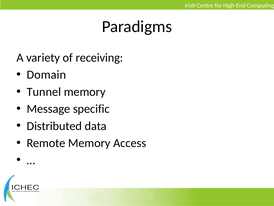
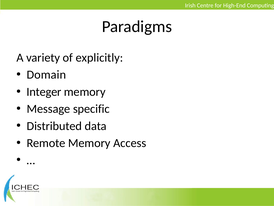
receiving: receiving -> explicitly (99, 57)
Tunnel: Tunnel -> Integer (44, 92)
